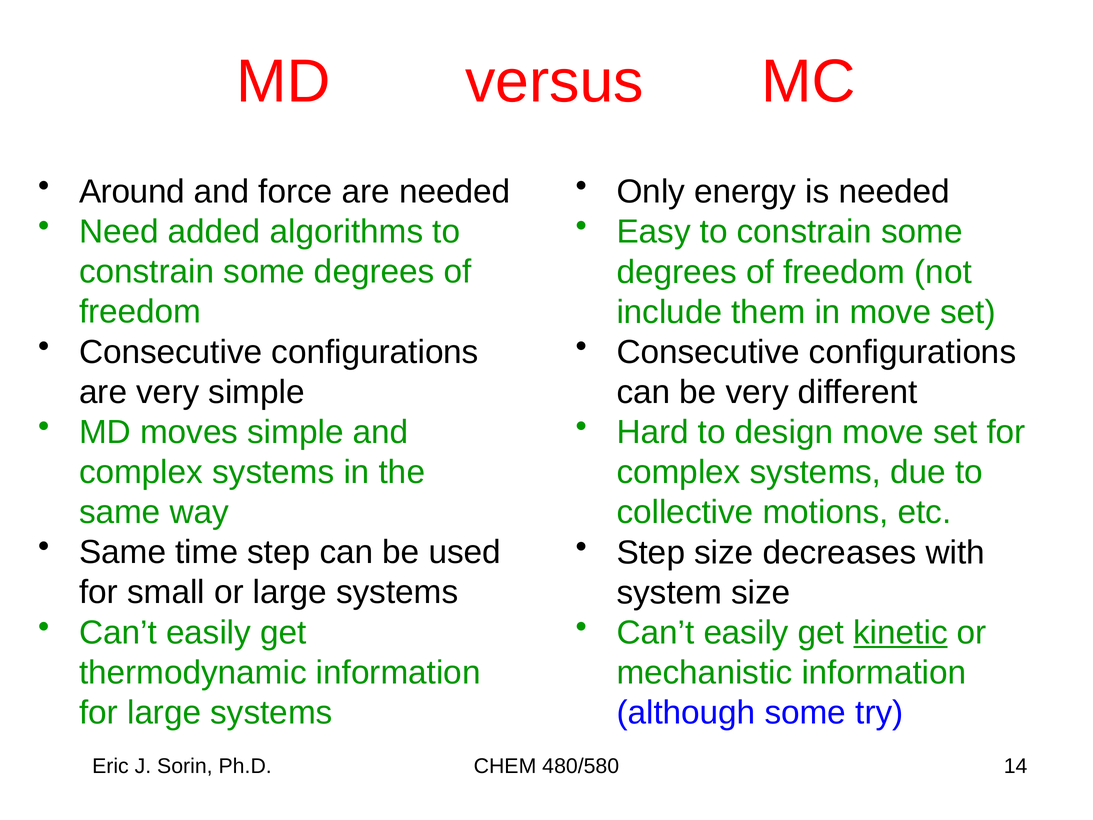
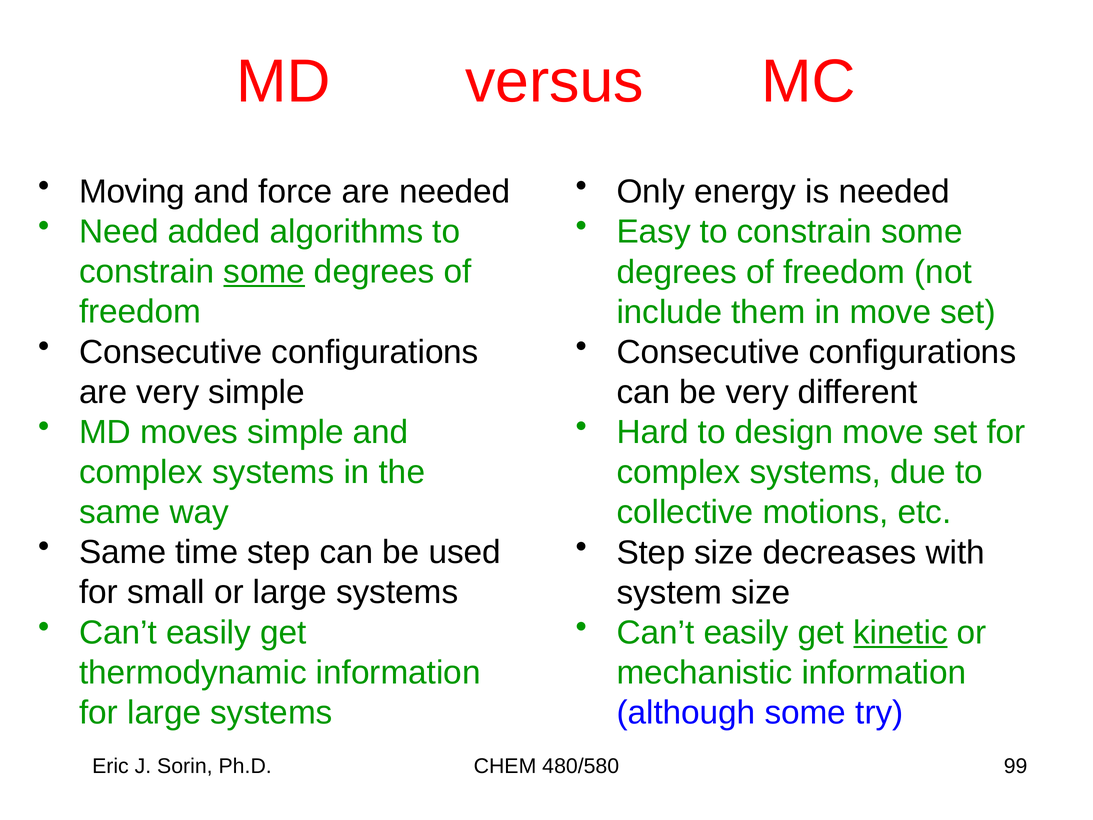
Around: Around -> Moving (132, 192)
some underline: none -> present (264, 272)
14: 14 -> 99 (1016, 766)
